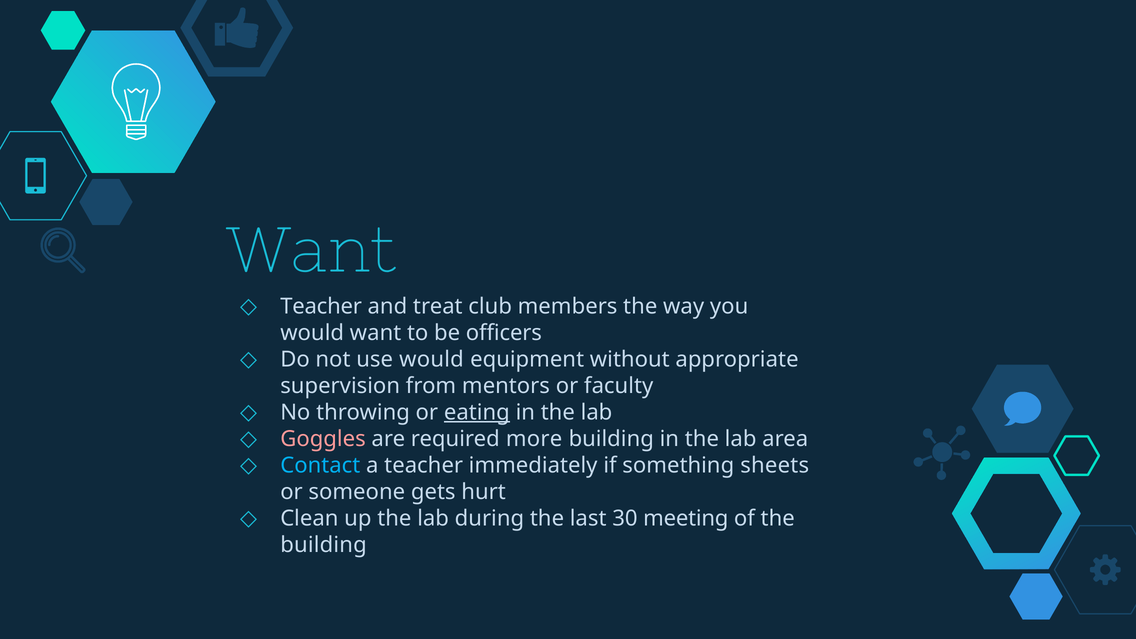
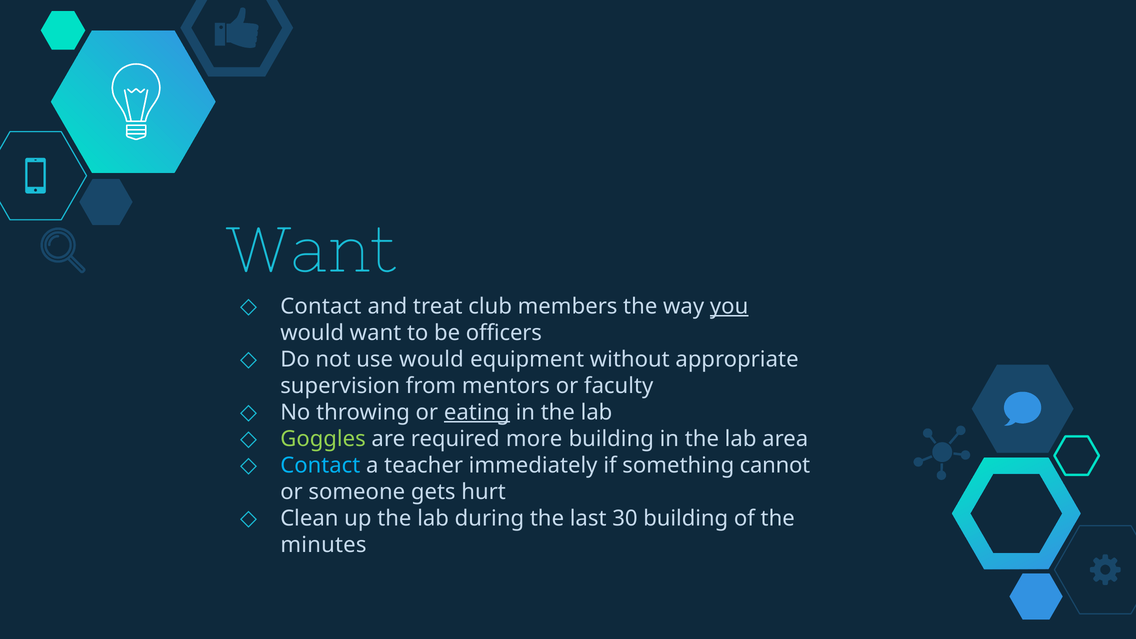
Teacher: Teacher -> Contact (321, 306)
you underline: none -> present (729, 306)
Goggles colour: pink -> light green (323, 439)
sheets: sheets -> cannot (775, 465)
30 meeting: meeting -> building (686, 518)
building: building -> minutes (323, 545)
